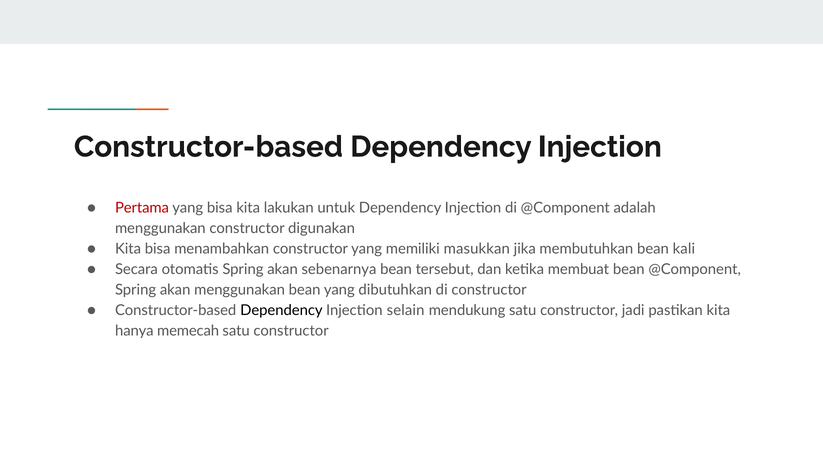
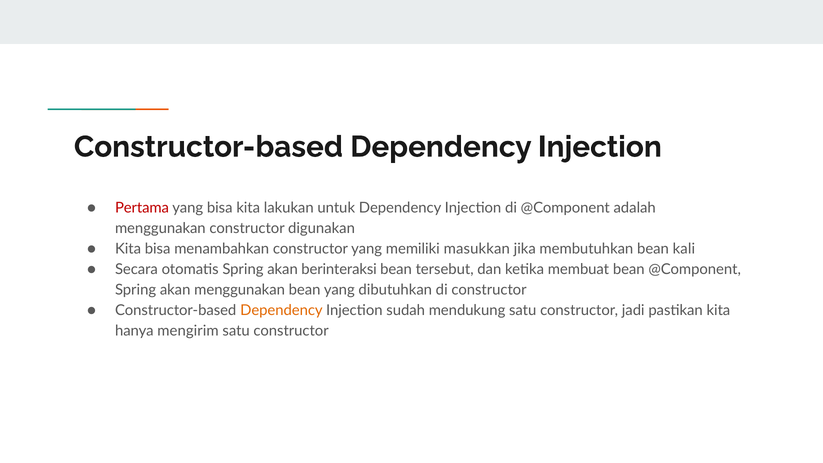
sebenarnya: sebenarnya -> berinteraksi (339, 270)
Dependency colour: black -> orange (281, 311)
selain: selain -> sudah (406, 311)
memecah: memecah -> mengirim (188, 331)
